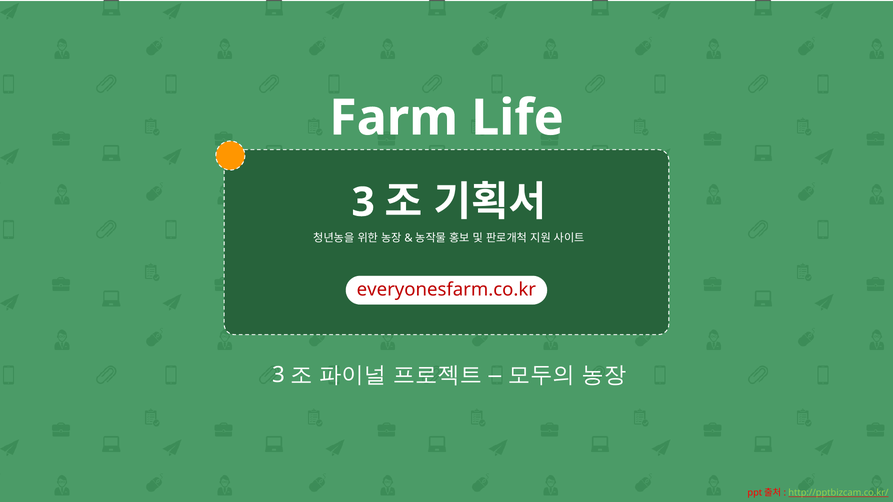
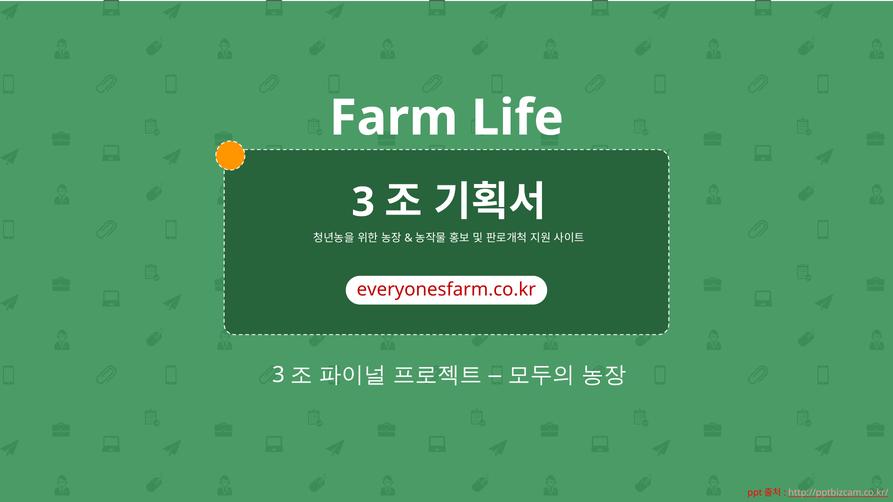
http://pptbizcam.co.kr/ colour: light green -> pink (838, 493)
